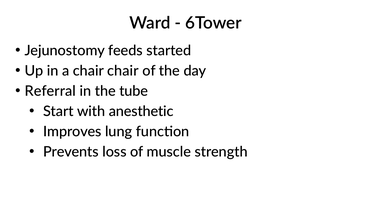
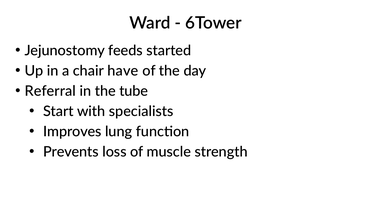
chair chair: chair -> have (123, 71)
anesthetic: anesthetic -> specialists (141, 111)
